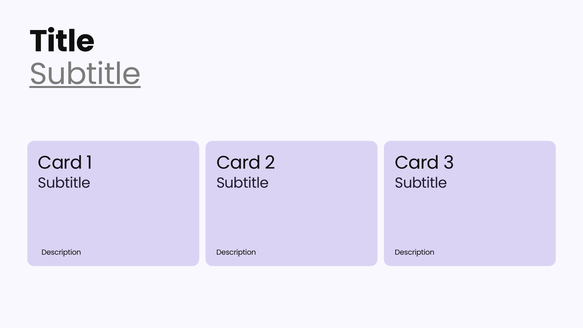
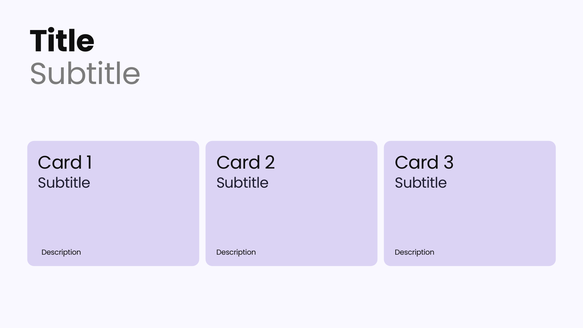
Subtitle underline: present -> none (85, 74)
